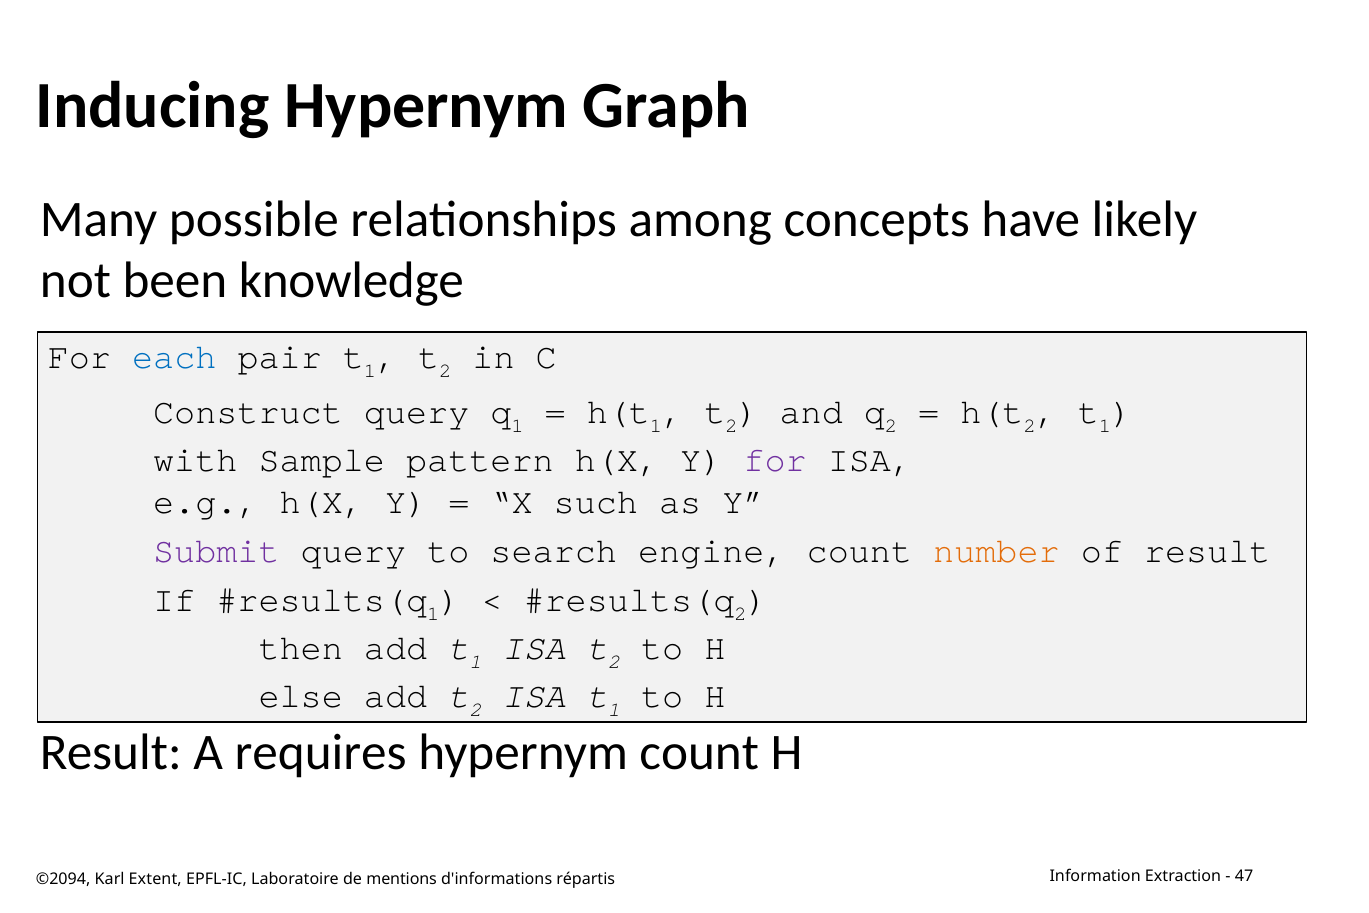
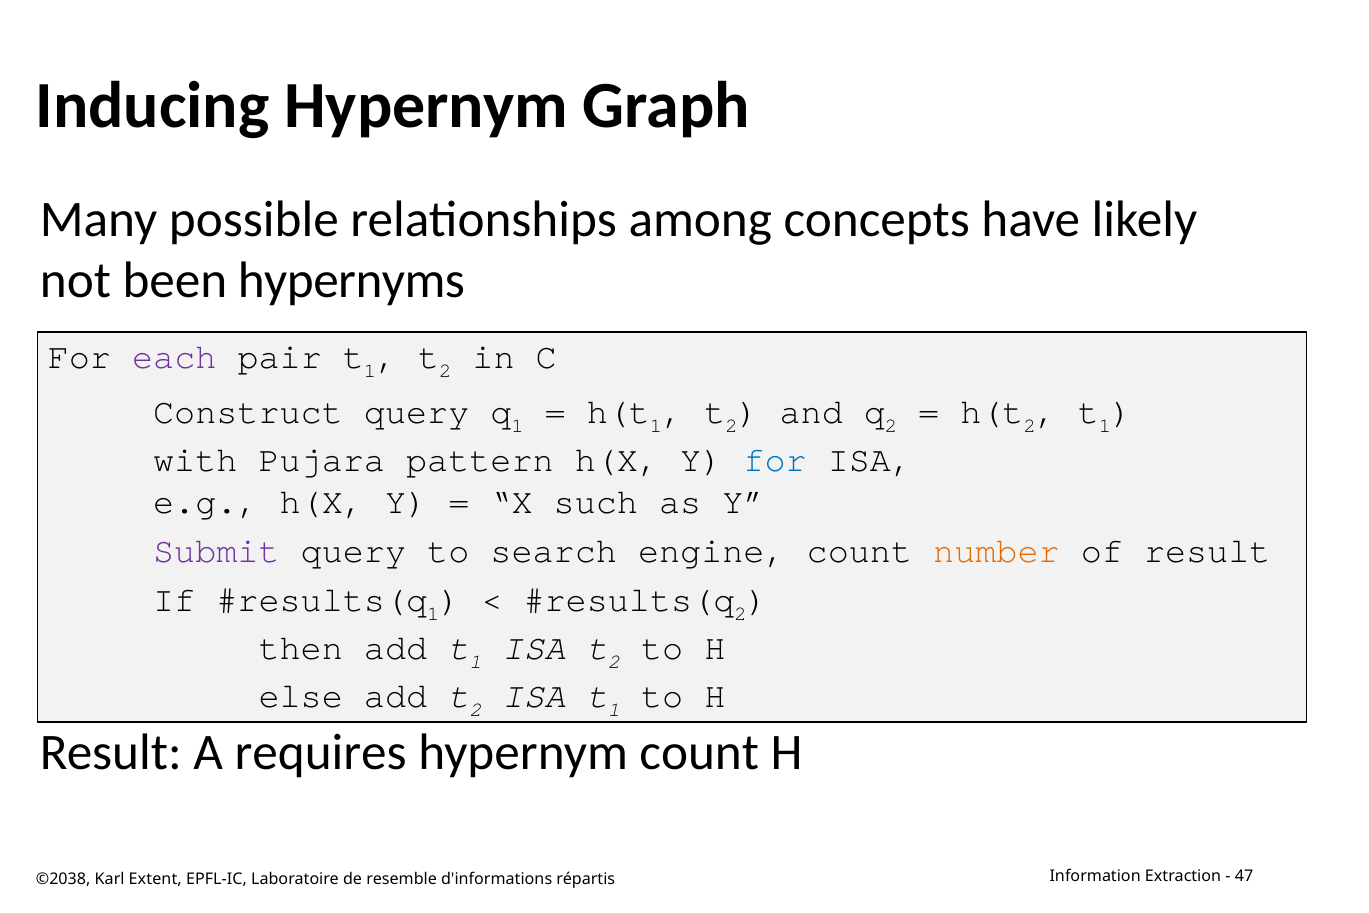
knowledge: knowledge -> hypernyms (351, 281)
each colour: blue -> purple (174, 357)
Sample: Sample -> Pujara (322, 460)
for colour: purple -> blue (775, 460)
©2094: ©2094 -> ©2038 (63, 879)
mentions: mentions -> resemble (402, 879)
